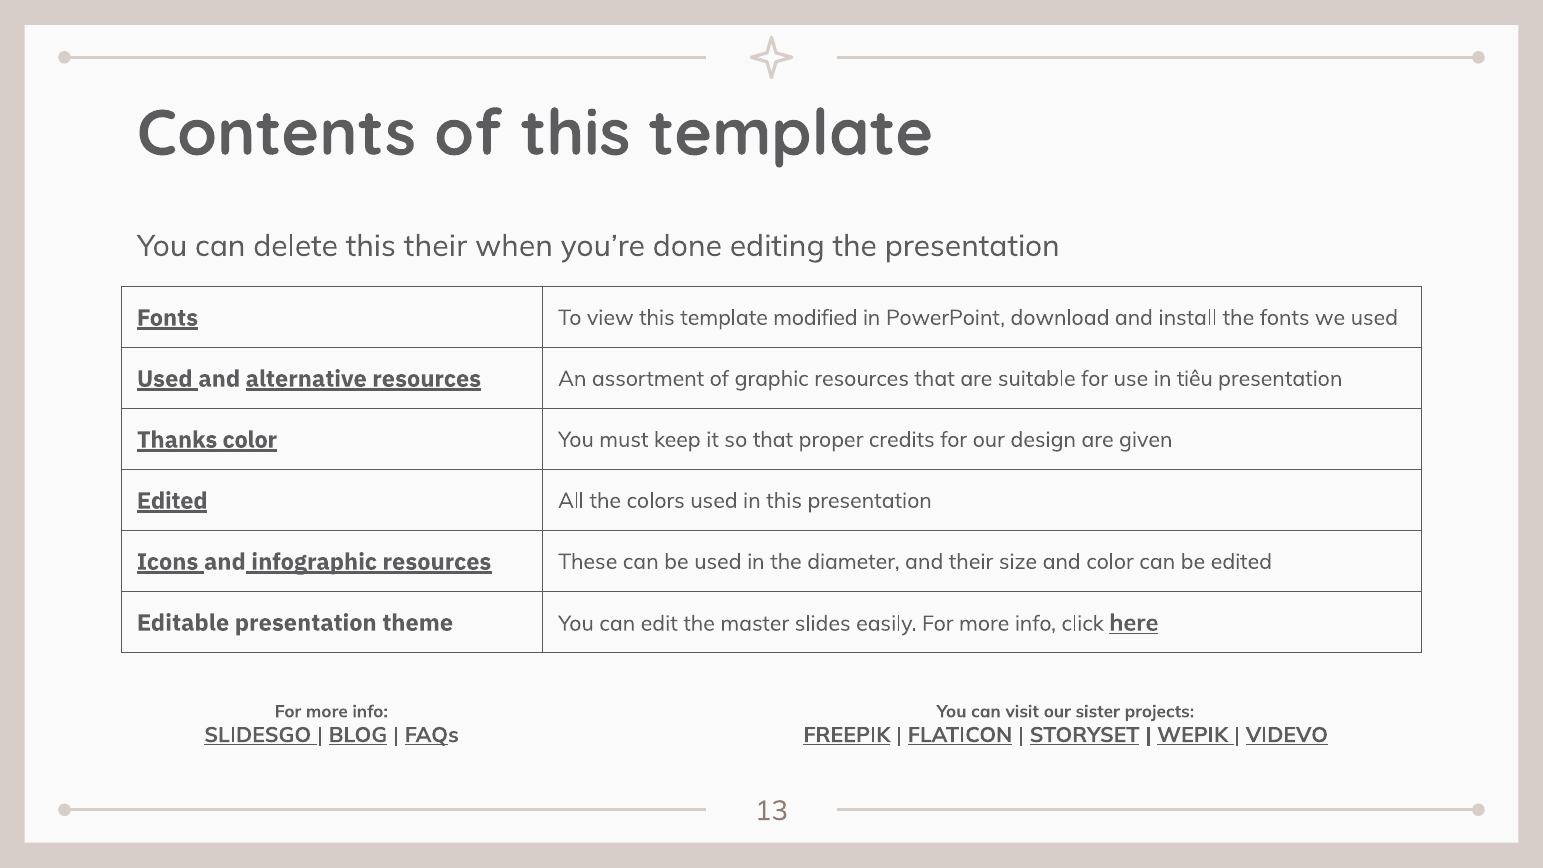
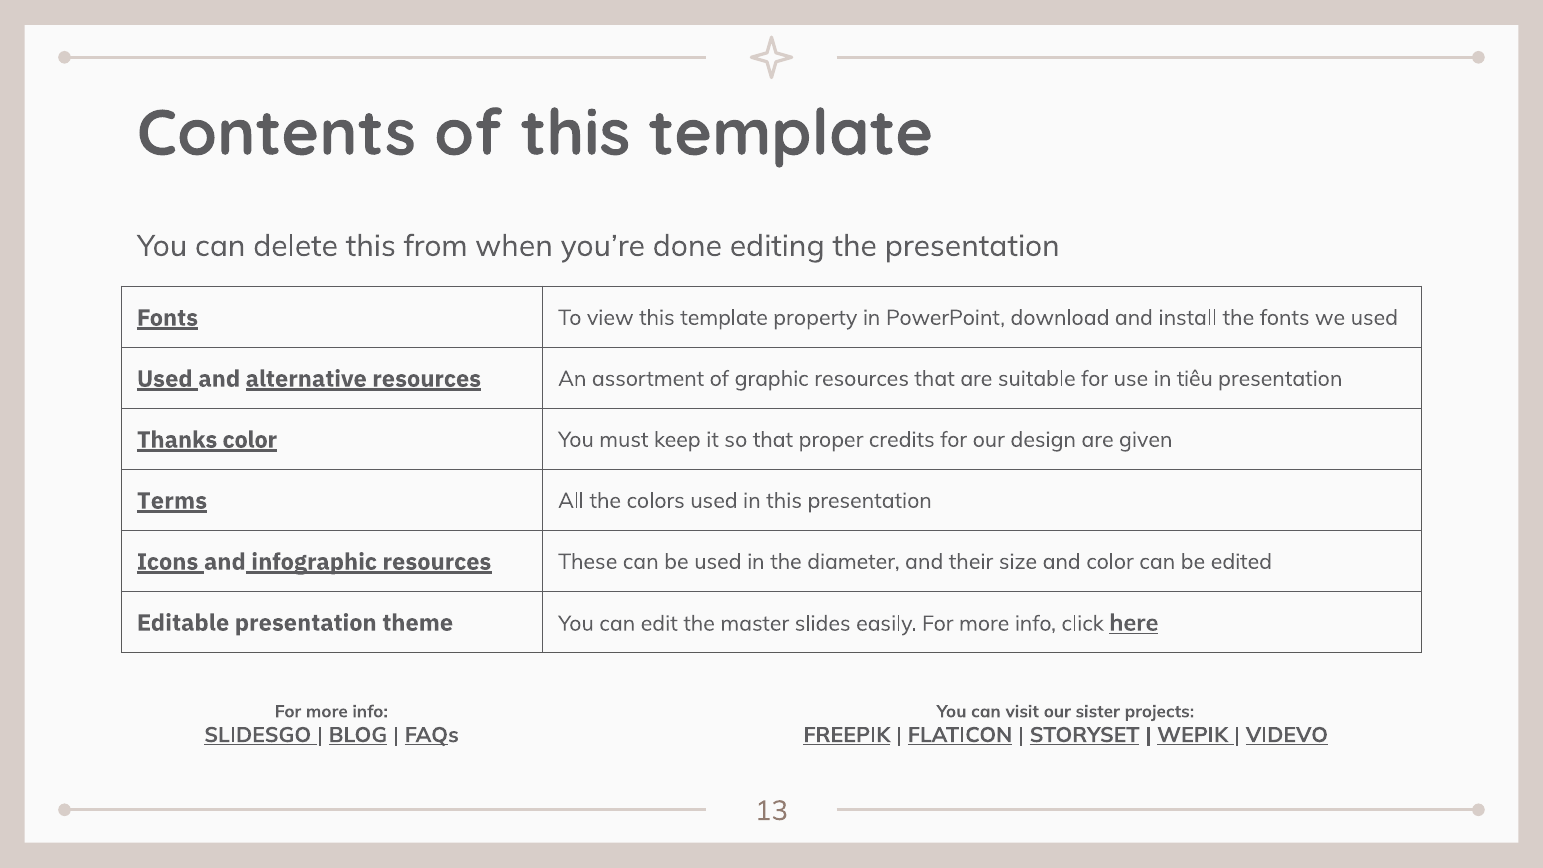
this their: their -> from (436, 246)
modified: modified -> property (815, 318)
Edited: Edited -> Terms (172, 501)
